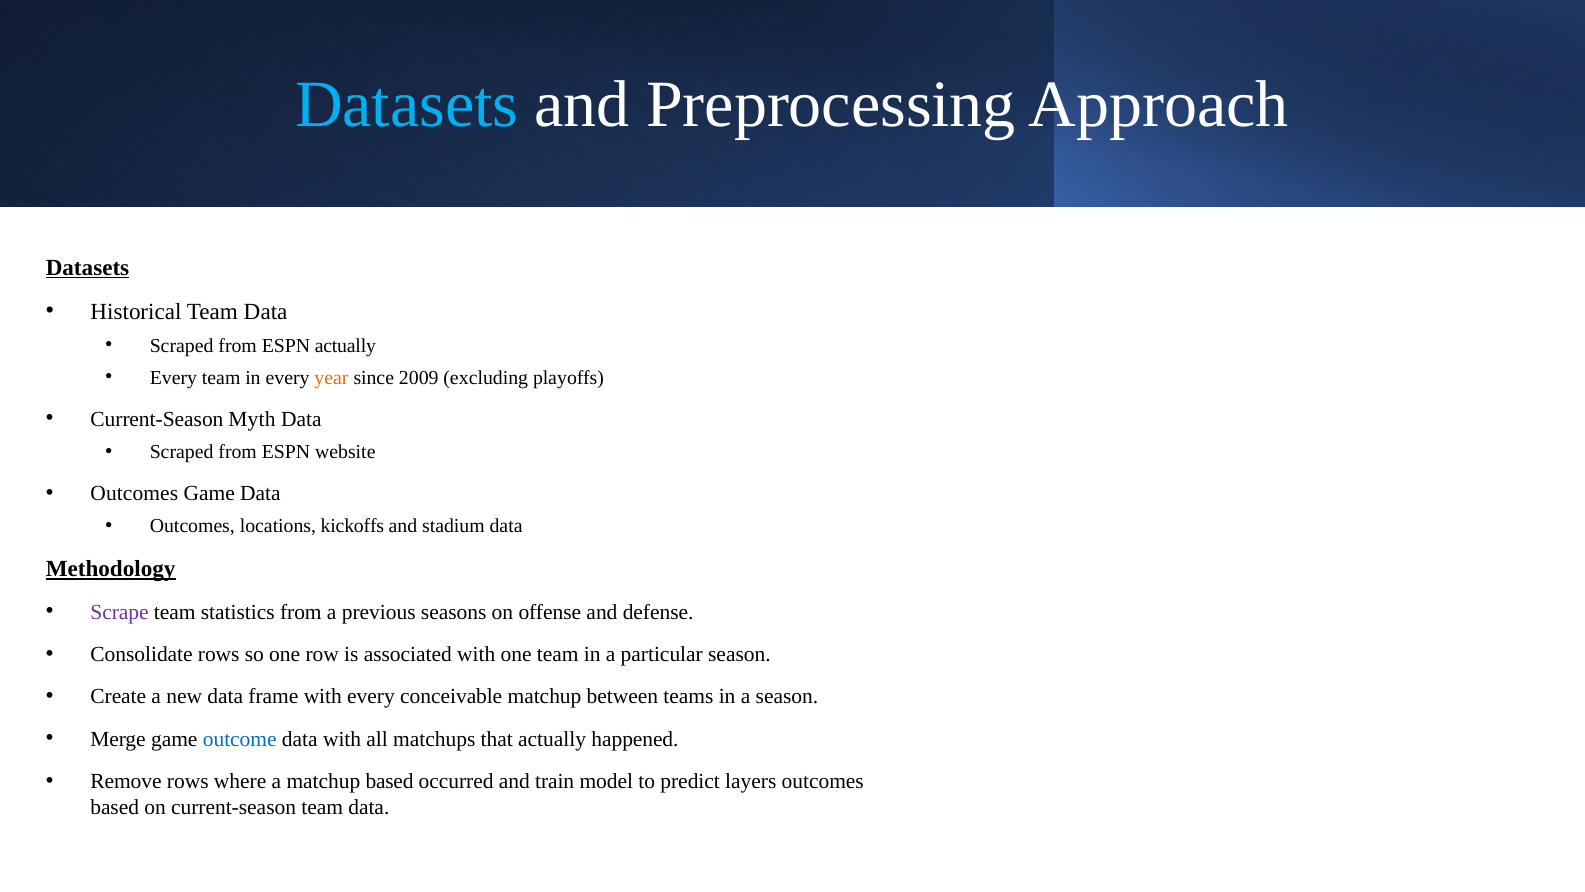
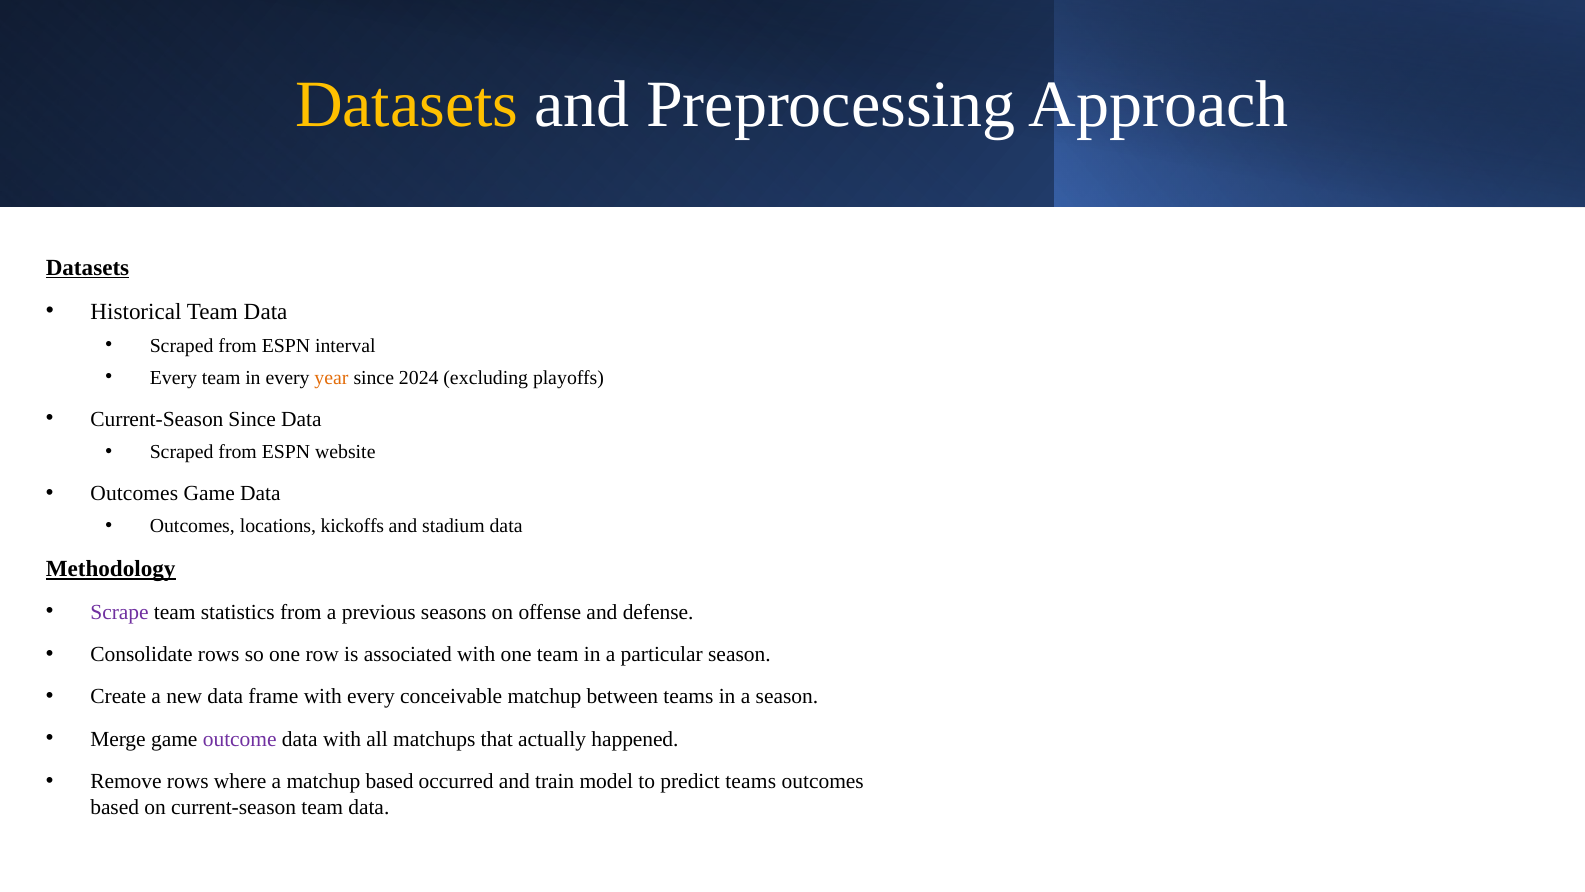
Datasets colour: light blue -> yellow (407, 105)
ESPN actually: actually -> interval (345, 345)
2009: 2009 -> 2024 (419, 377)
Current-Season Myth: Myth -> Since (252, 419)
outcome colour: blue -> purple (240, 739)
predict layers: layers -> teams (751, 781)
